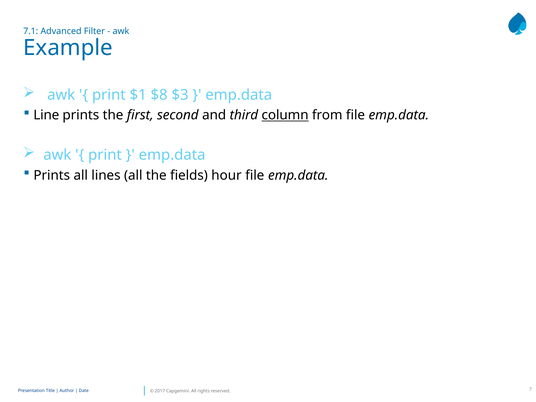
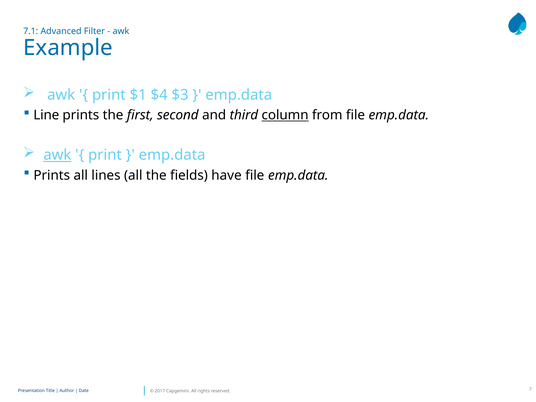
$8: $8 -> $4 (159, 95)
awk underline: none -> present (57, 155)
hour: hour -> have (226, 175)
